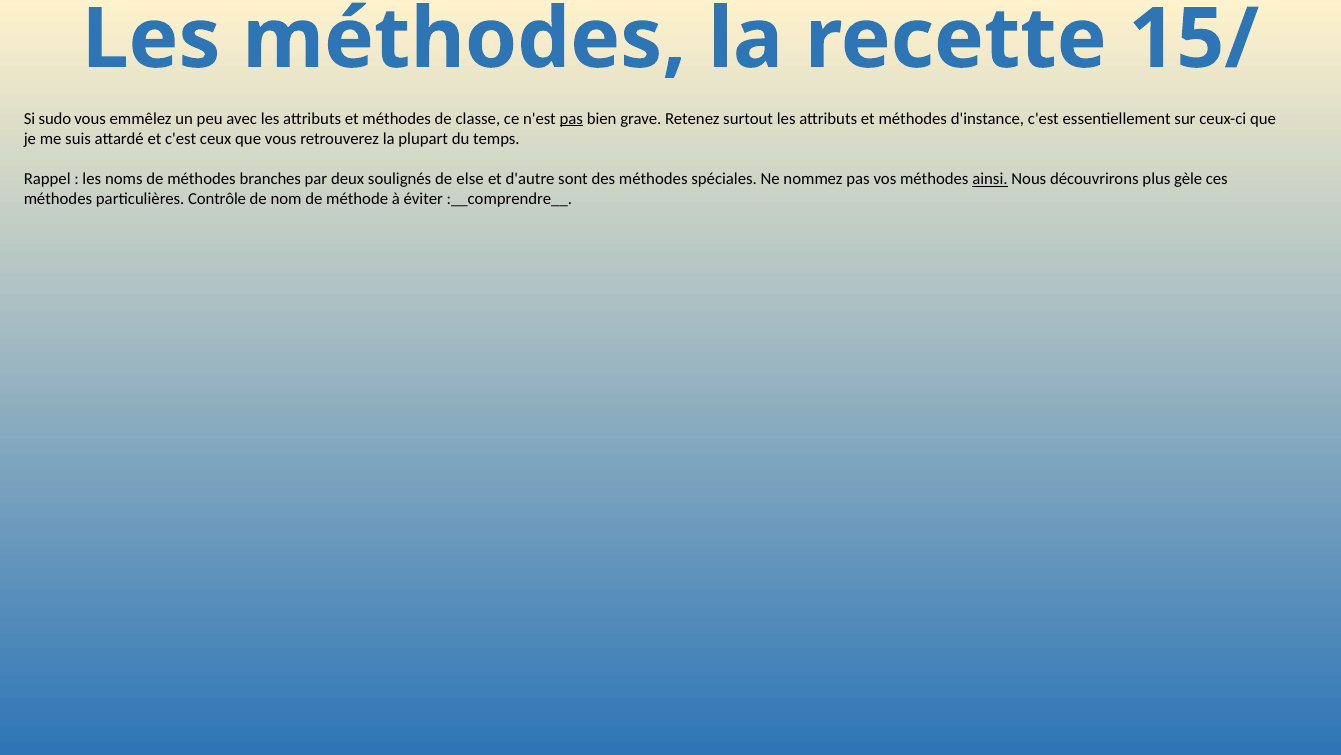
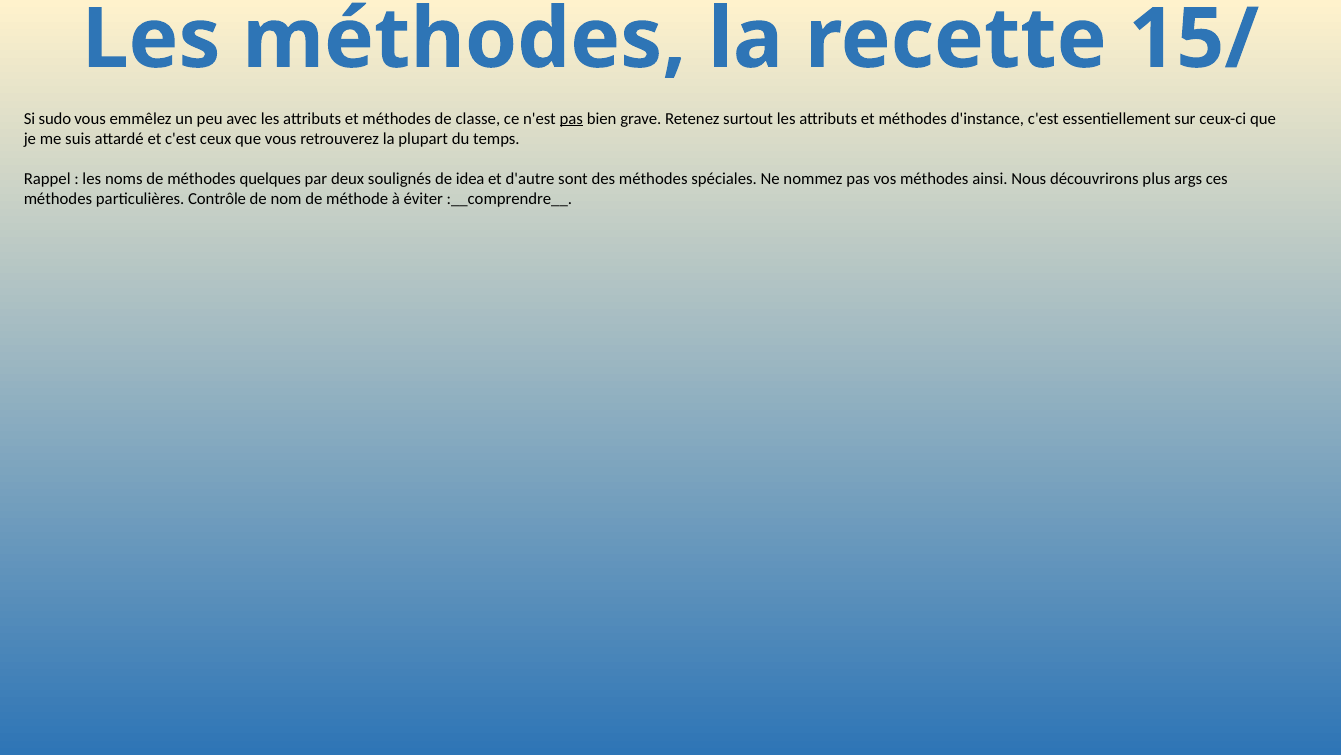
branches: branches -> quelques (270, 179)
else: else -> idea (470, 179)
ainsi underline: present -> none (990, 179)
gèle: gèle -> args (1188, 179)
